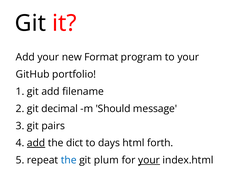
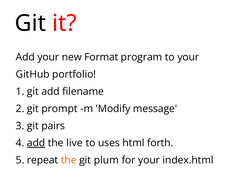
decimal: decimal -> prompt (60, 109)
Should: Should -> Modify (113, 109)
dict: dict -> live (75, 143)
days: days -> uses (109, 143)
the colour: blue -> orange (69, 161)
your underline: present -> none (149, 161)
